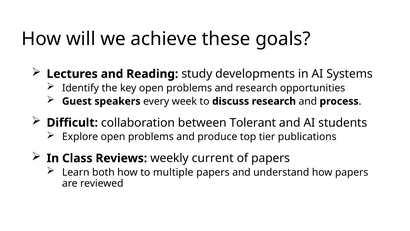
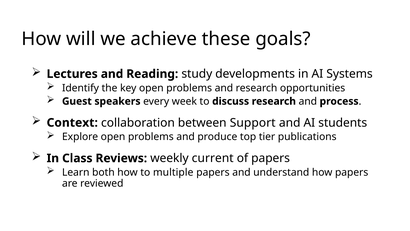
Difficult: Difficult -> Context (72, 123)
Tolerant: Tolerant -> Support (253, 123)
